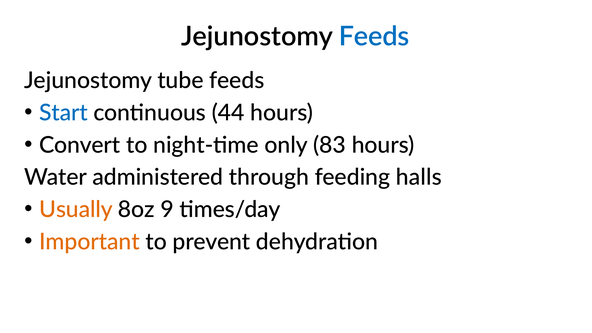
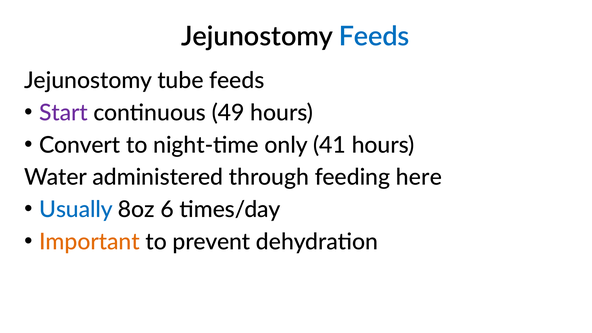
Start colour: blue -> purple (63, 113)
44: 44 -> 49 (228, 113)
83: 83 -> 41 (330, 145)
halls: halls -> here (419, 177)
Usually colour: orange -> blue (76, 210)
9: 9 -> 6 (167, 210)
